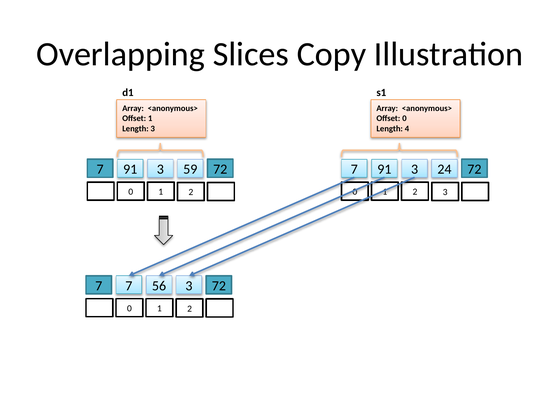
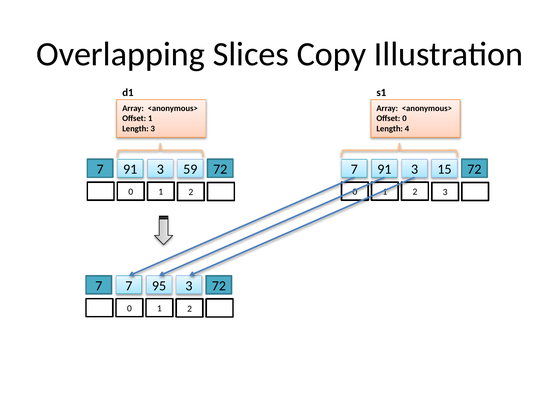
24: 24 -> 15 (444, 169)
56: 56 -> 95 (159, 286)
